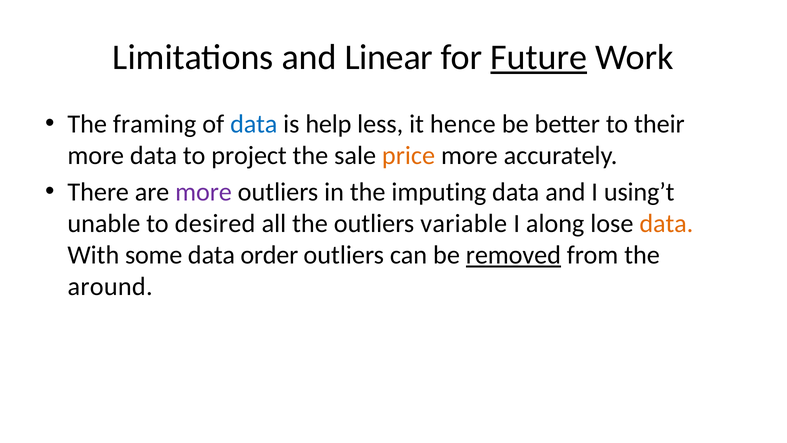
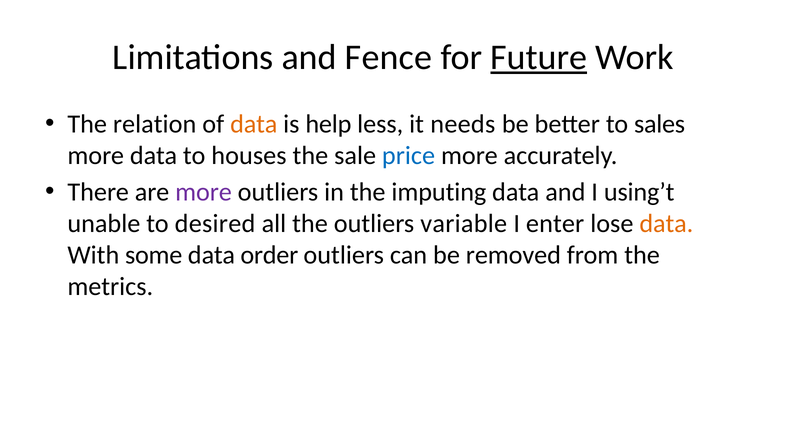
Linear: Linear -> Fence (389, 57)
framing: framing -> relation (155, 124)
data colour: blue -> orange (254, 124)
hence: hence -> needs (463, 124)
their: their -> sales (660, 124)
project: project -> houses (249, 155)
price colour: orange -> blue (409, 155)
along: along -> enter (555, 224)
removed underline: present -> none (513, 255)
around: around -> metrics (110, 287)
